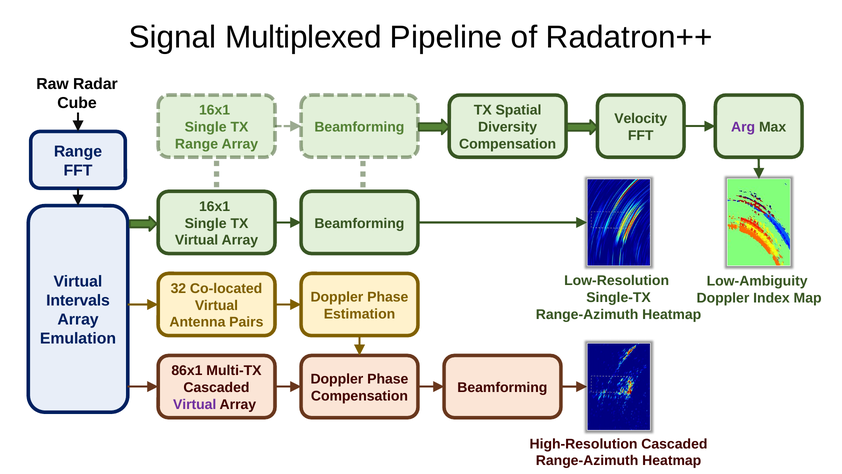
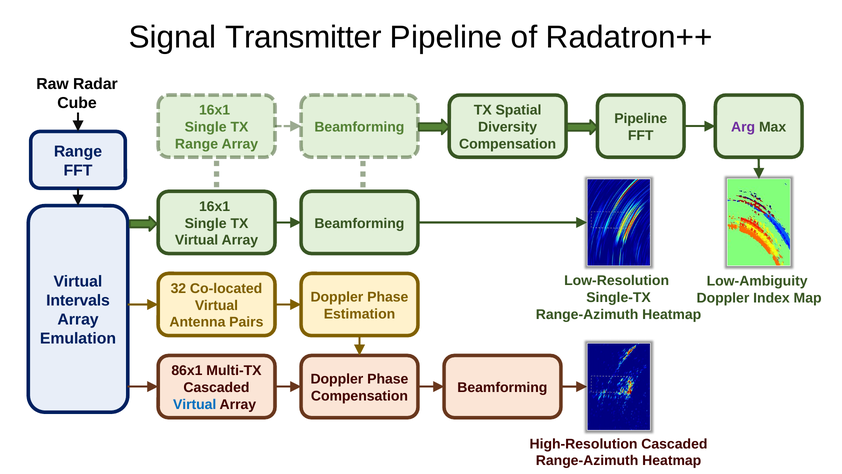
Multiplexed: Multiplexed -> Transmitter (303, 37)
Velocity: Velocity -> Pipeline (641, 119)
Virtual colour: purple -> blue (195, 404)
